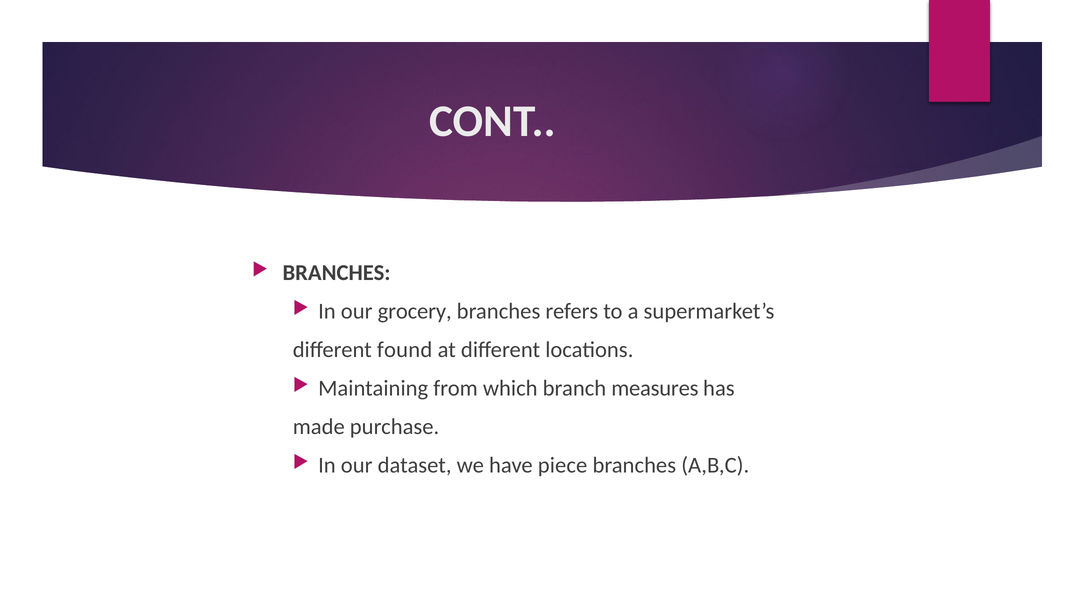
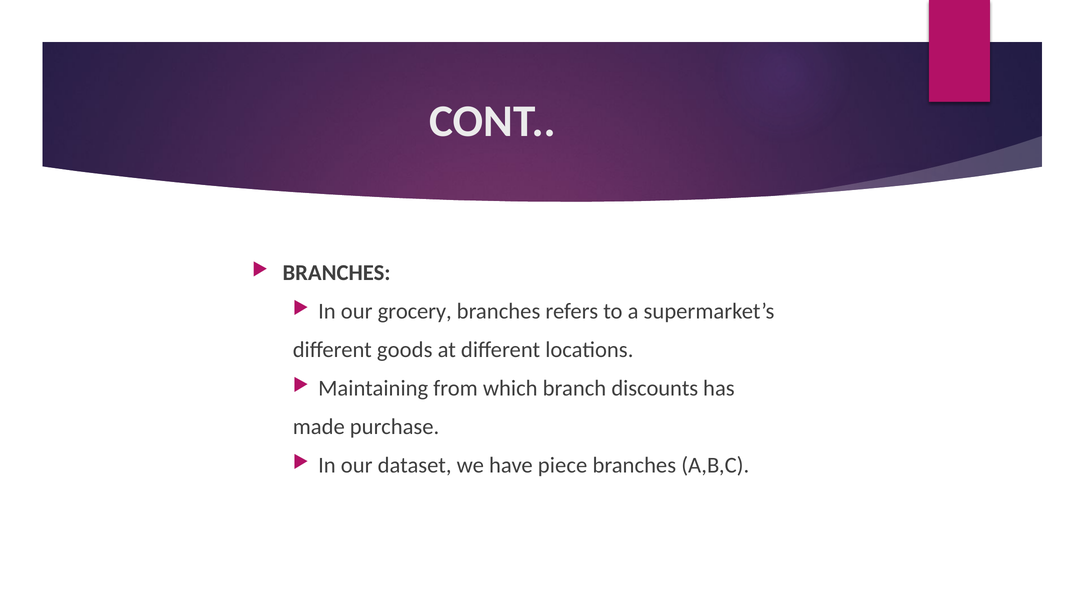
found: found -> goods (405, 349)
measures: measures -> discounts (655, 388)
